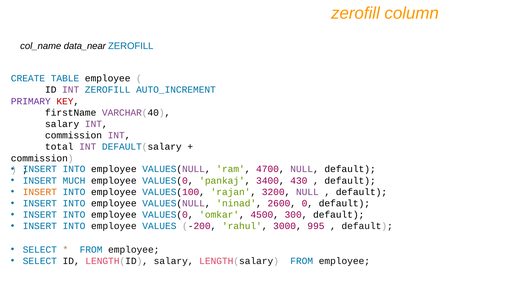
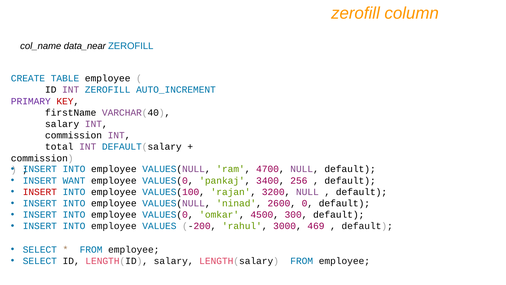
MUCH: MUCH -> WANT (74, 180)
430: 430 -> 256 (299, 180)
INSERT colour: orange -> red (40, 192)
995: 995 -> 469 (316, 226)
